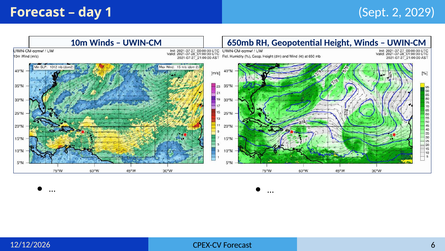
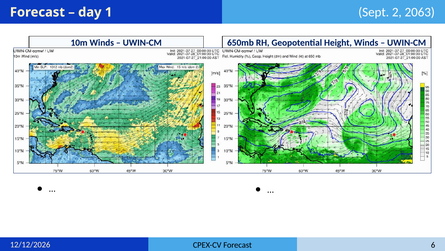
2029: 2029 -> 2063 (420, 12)
